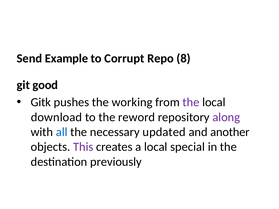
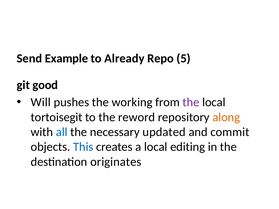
Corrupt: Corrupt -> Already (124, 59)
8: 8 -> 5 (184, 59)
Gitk: Gitk -> Will (41, 102)
download: download -> tortoisegit (57, 117)
along colour: purple -> orange (226, 117)
another: another -> commit (230, 132)
This colour: purple -> blue (83, 147)
special: special -> editing (188, 147)
previously: previously -> originates (116, 162)
